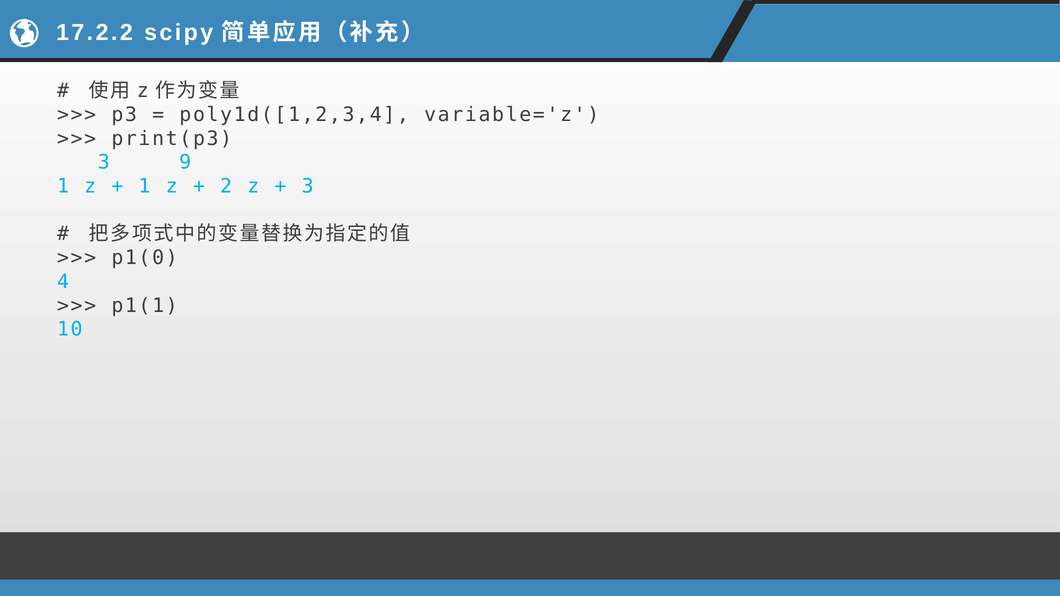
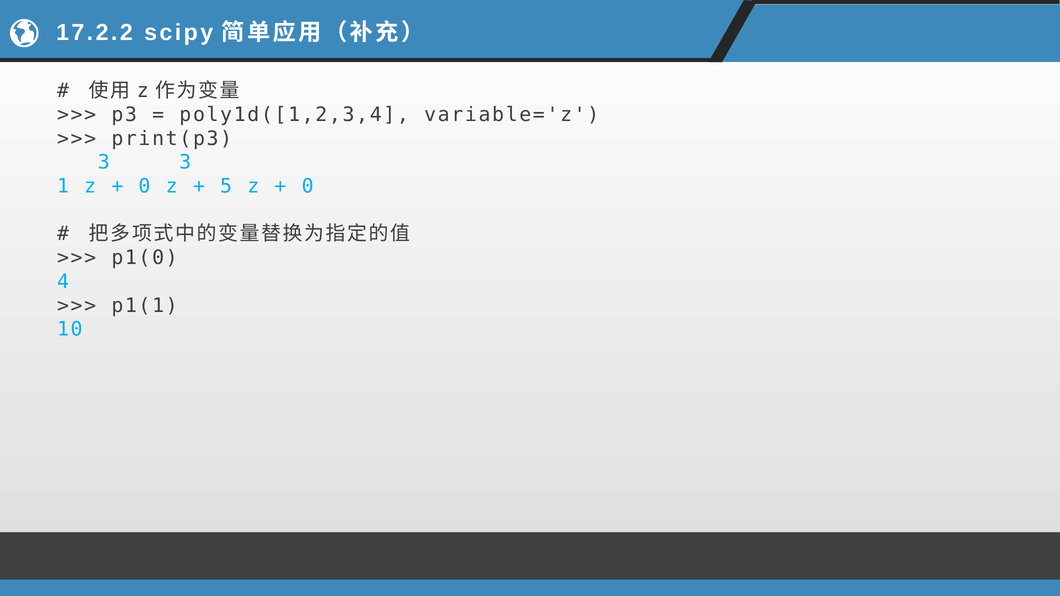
3 9: 9 -> 3 (185, 162)
1: 1 -> 0 (144, 186)
2: 2 -> 5 (226, 186)
3: 3 -> 0 (308, 186)
